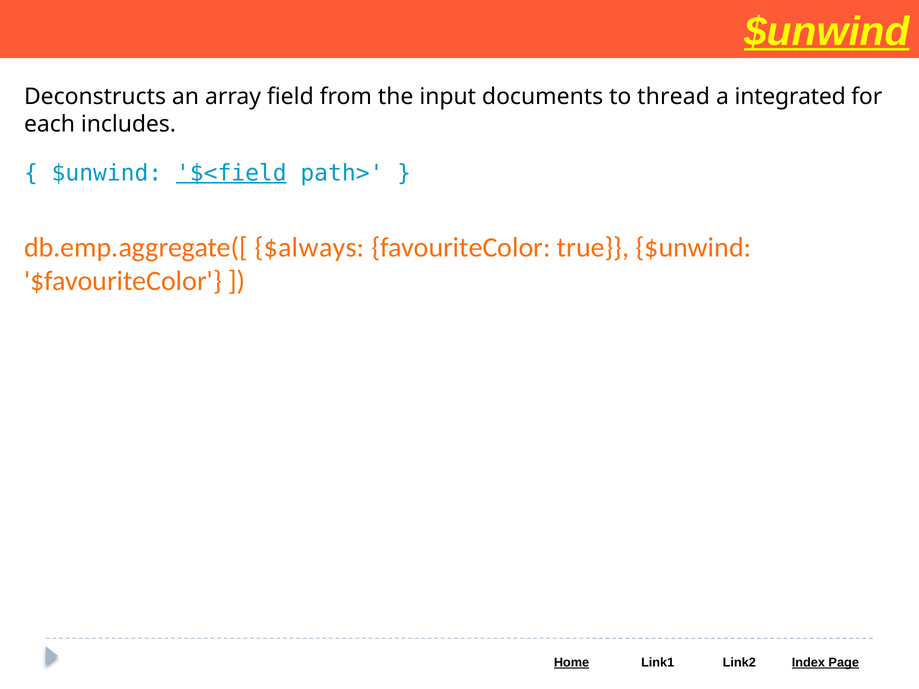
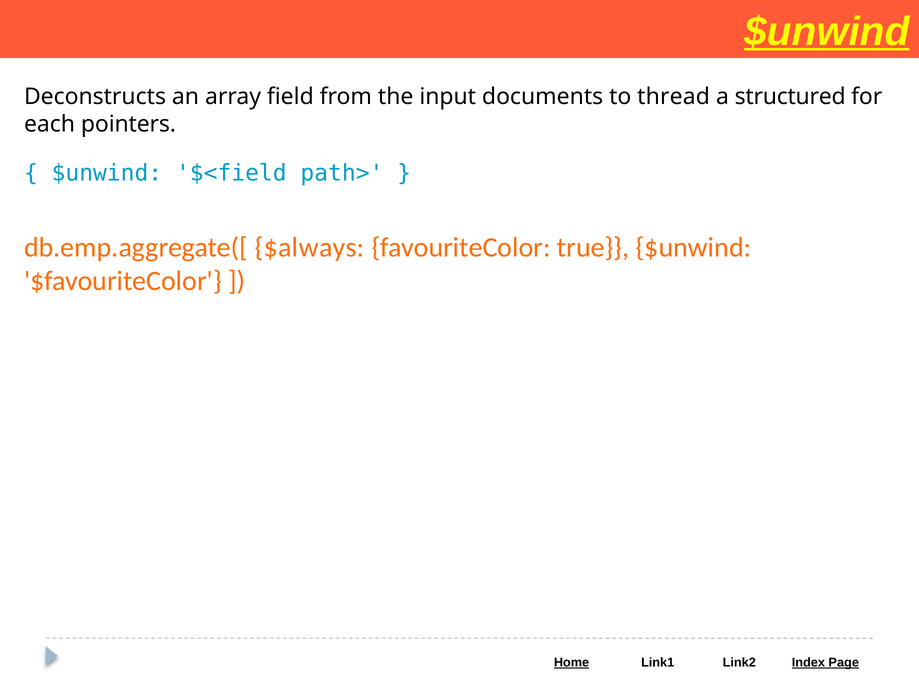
integrated: integrated -> structured (790, 96)
includes: includes -> pointers (128, 124)
$<field underline: present -> none (231, 173)
